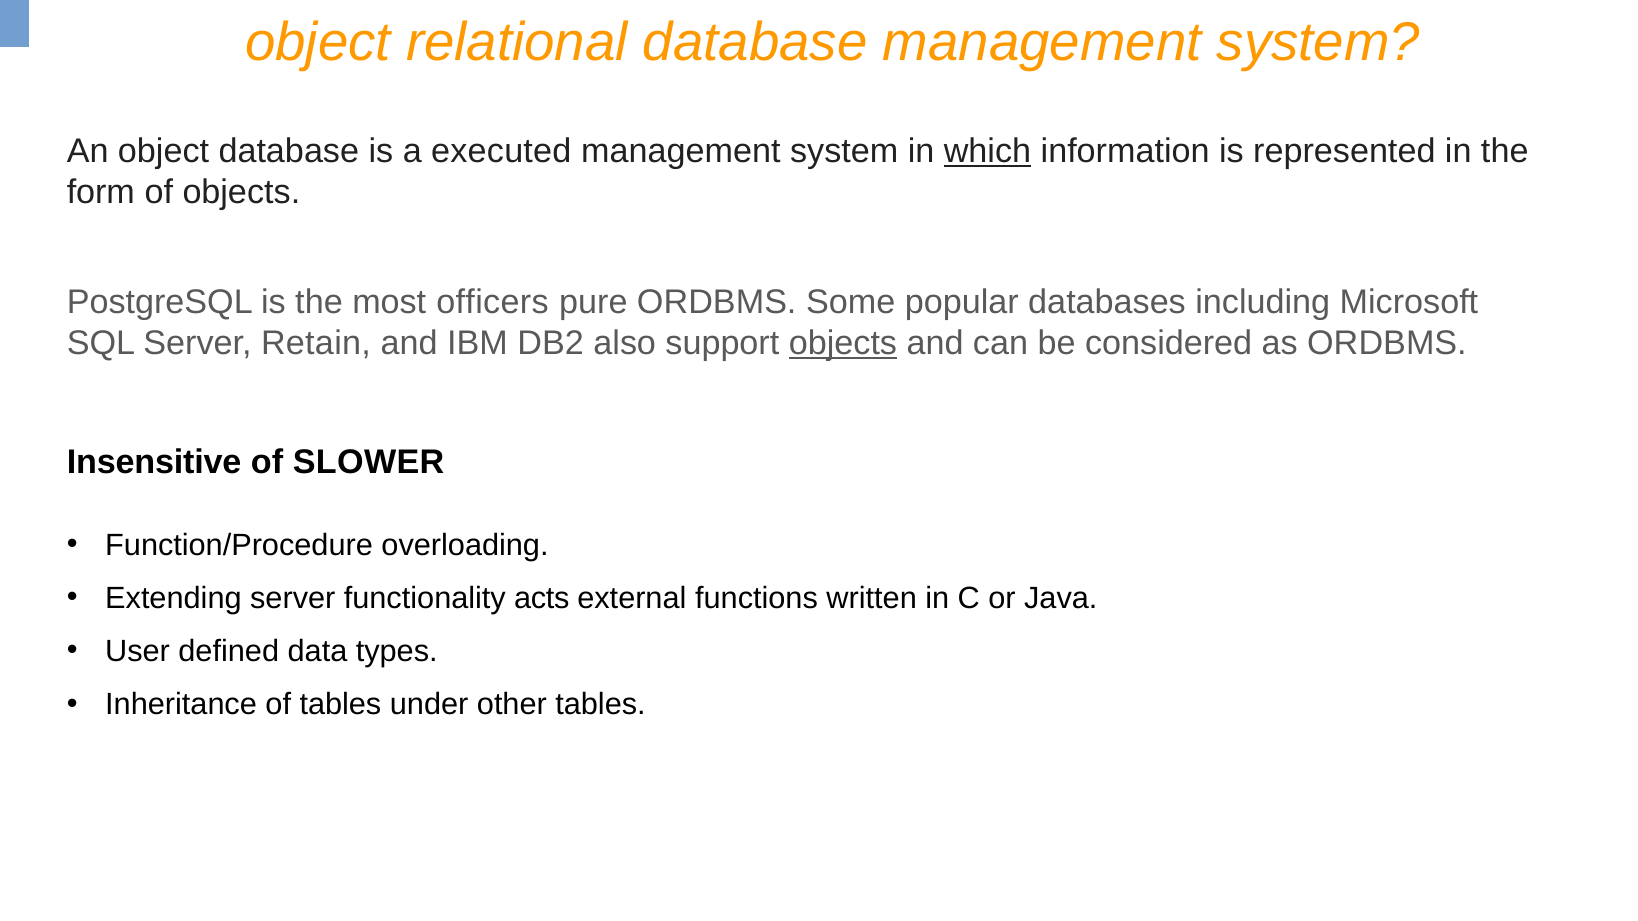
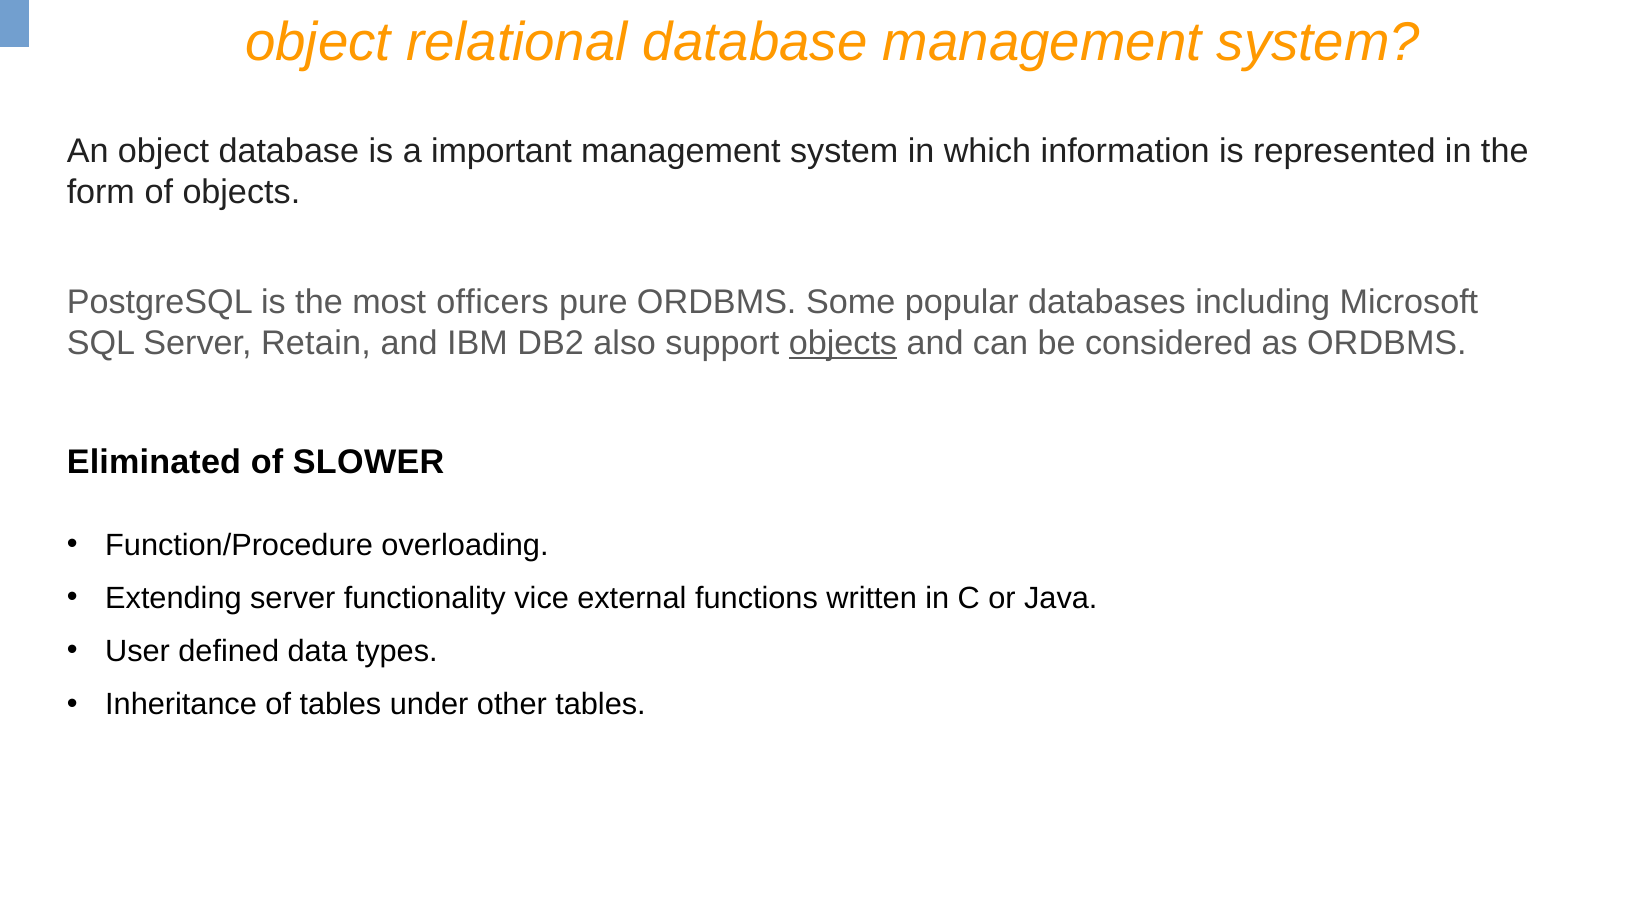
executed: executed -> important (502, 152)
which underline: present -> none (987, 152)
Insensitive: Insensitive -> Eliminated (154, 463)
acts: acts -> vice (542, 598)
